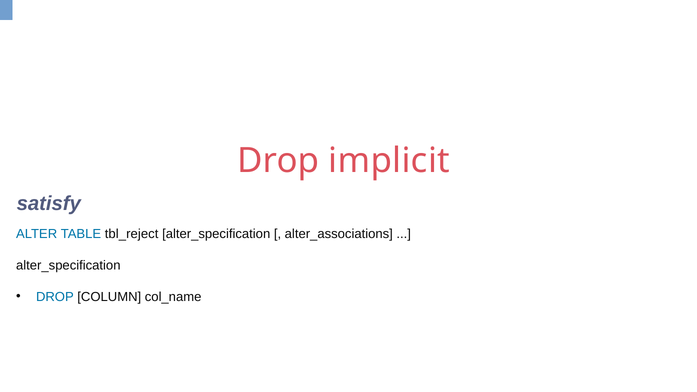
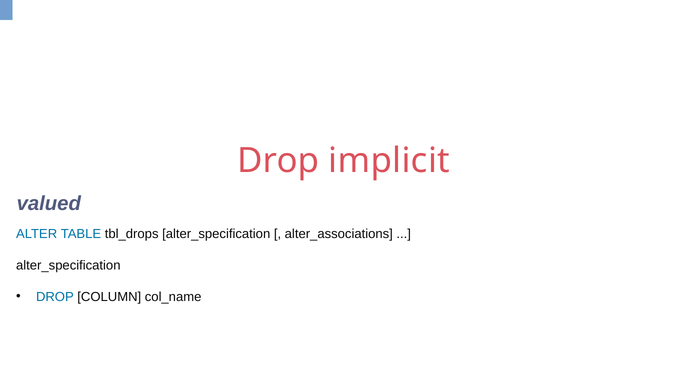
satisfy: satisfy -> valued (49, 203)
tbl_reject: tbl_reject -> tbl_drops (132, 234)
